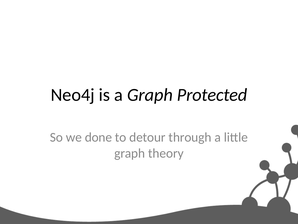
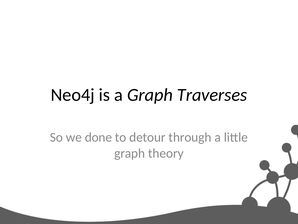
Protected: Protected -> Traverses (212, 95)
